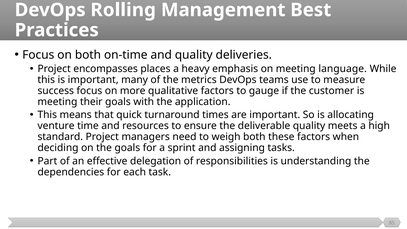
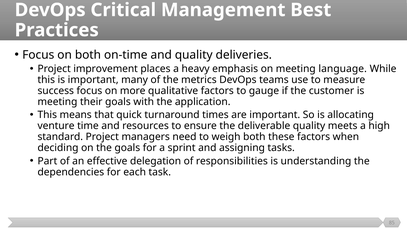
Rolling: Rolling -> Critical (123, 10)
encompasses: encompasses -> improvement (106, 69)
